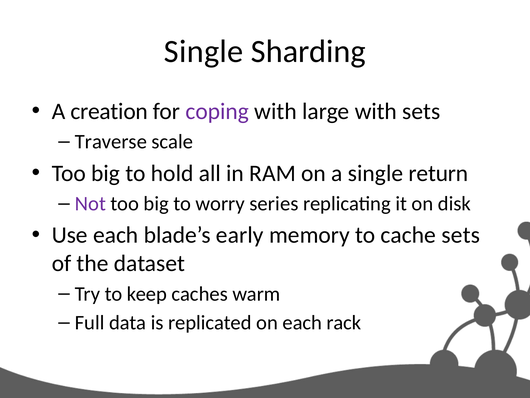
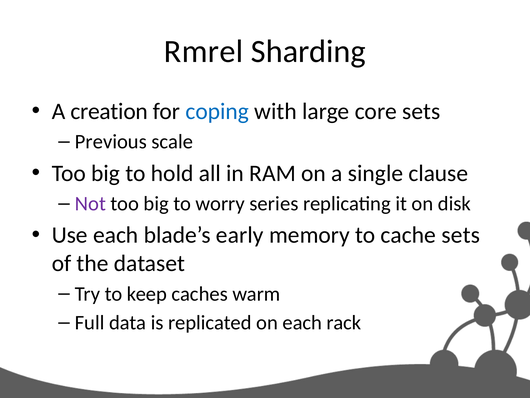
Single: Single -> Rmrel (204, 51)
coping colour: purple -> blue (217, 111)
large with: with -> core (376, 111)
Traverse: Traverse -> Previous (111, 142)
return: return -> clause (438, 173)
